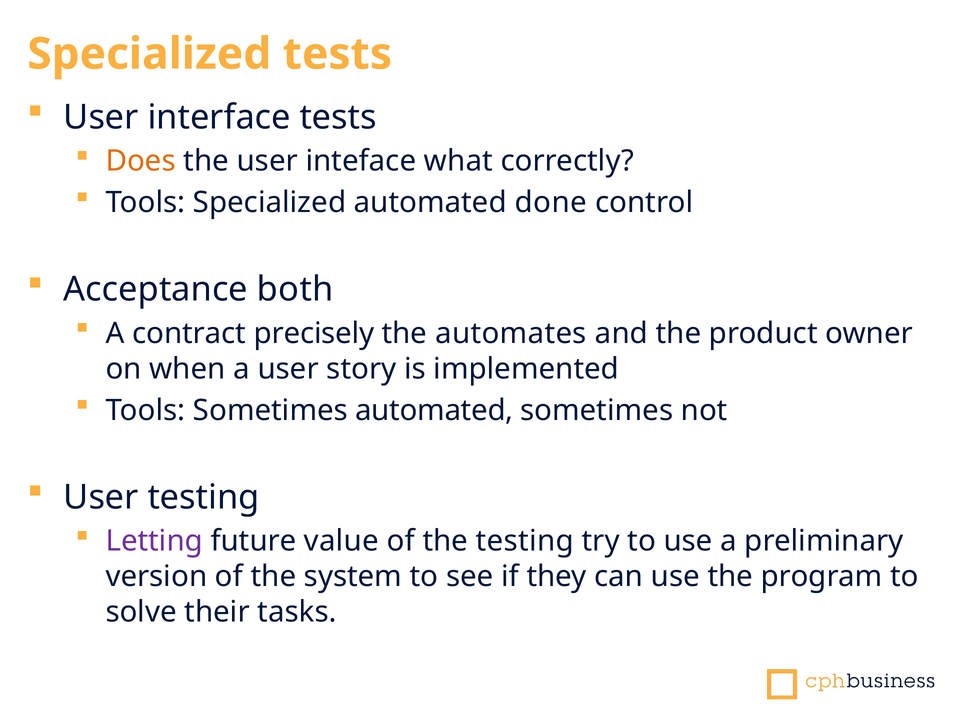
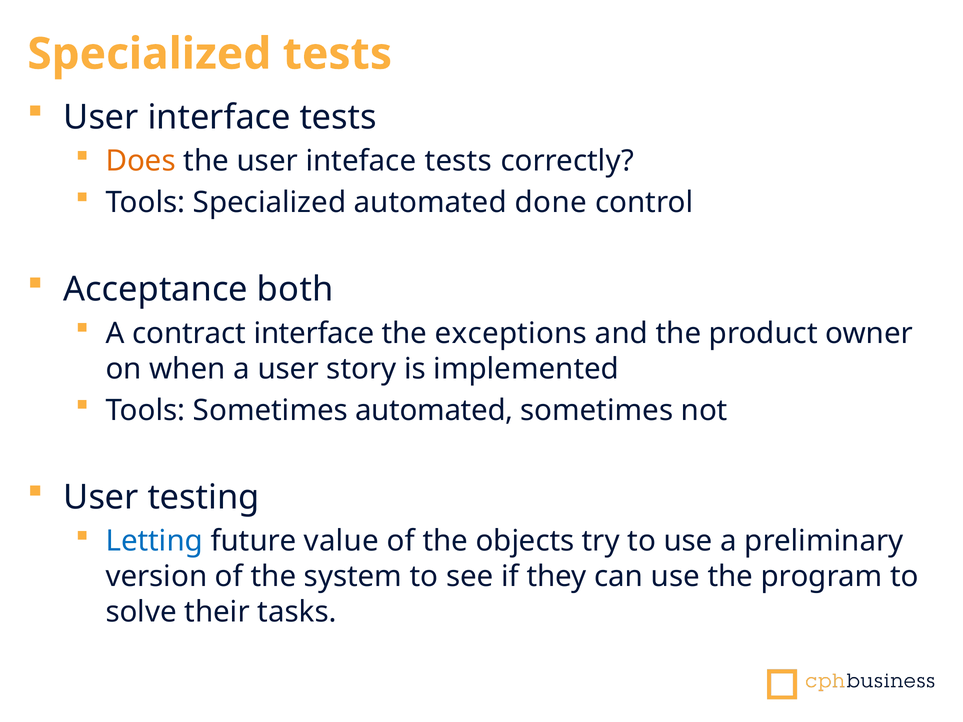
inteface what: what -> tests (458, 161)
contract precisely: precisely -> interface (314, 334)
automates: automates -> exceptions (511, 334)
Letting colour: purple -> blue (154, 541)
the testing: testing -> objects (525, 541)
